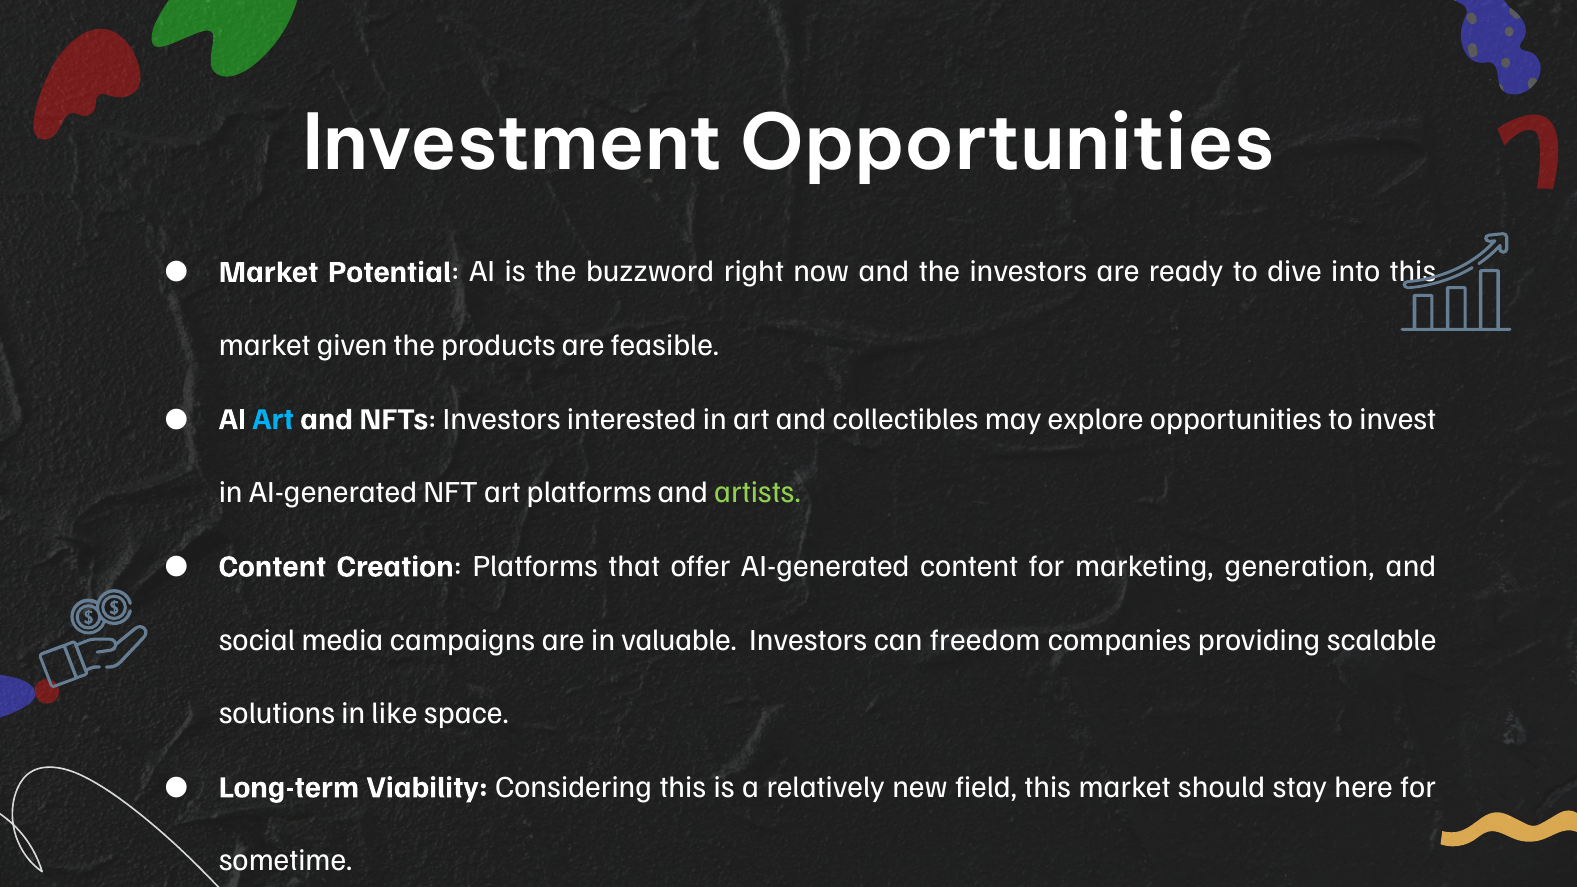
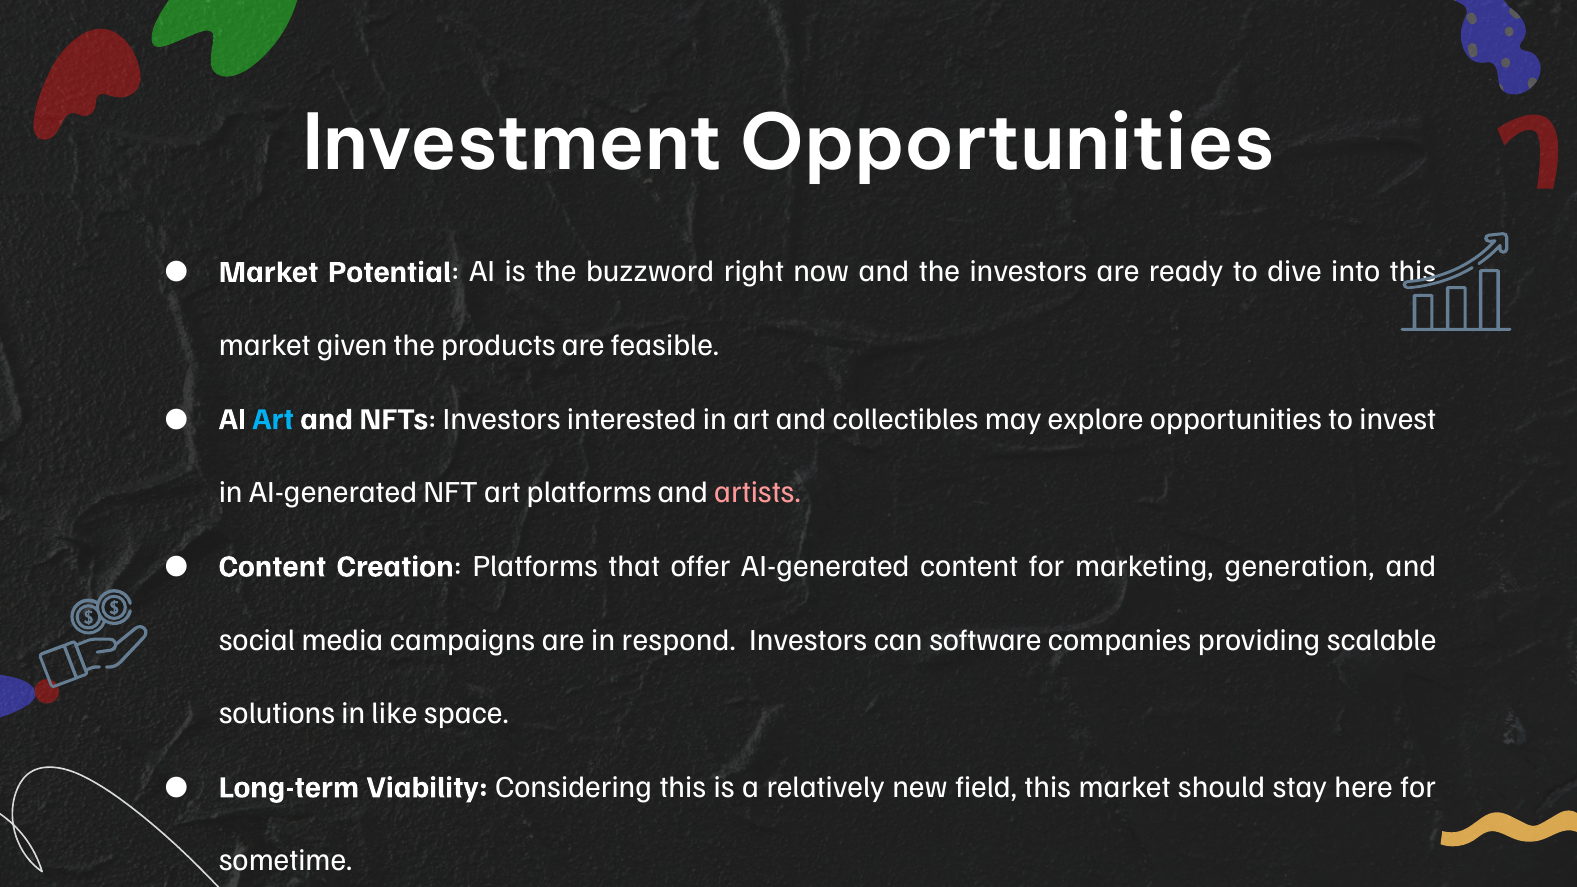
artists colour: light green -> pink (757, 493)
valuable: valuable -> respond (679, 640)
freedom: freedom -> software (985, 640)
